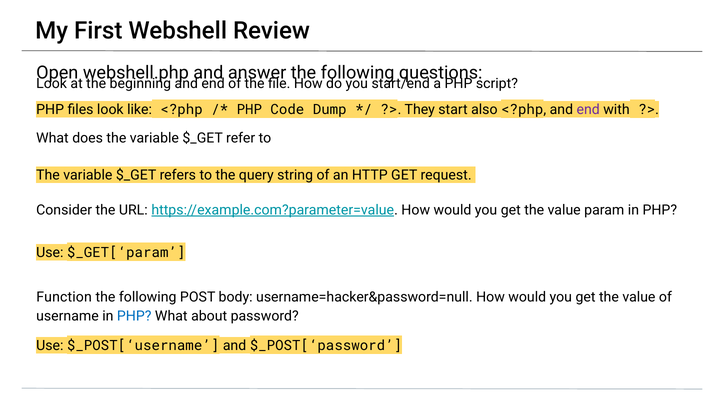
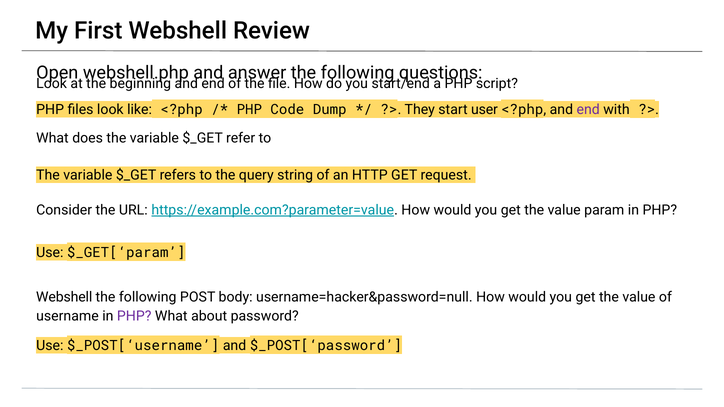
also: also -> user (484, 110)
Function: Function -> Webshell (64, 297)
PHP colour: blue -> purple (134, 316)
